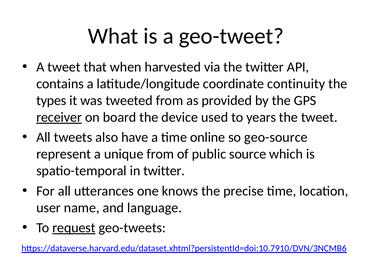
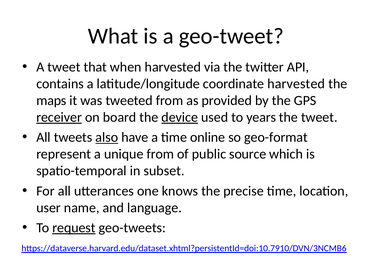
coordinate continuity: continuity -> harvested (296, 84)
types: types -> maps (51, 101)
device underline: none -> present (180, 117)
also underline: none -> present (107, 137)
geo-source: geo-source -> geo-format (276, 137)
in twitter: twitter -> subset (164, 171)
